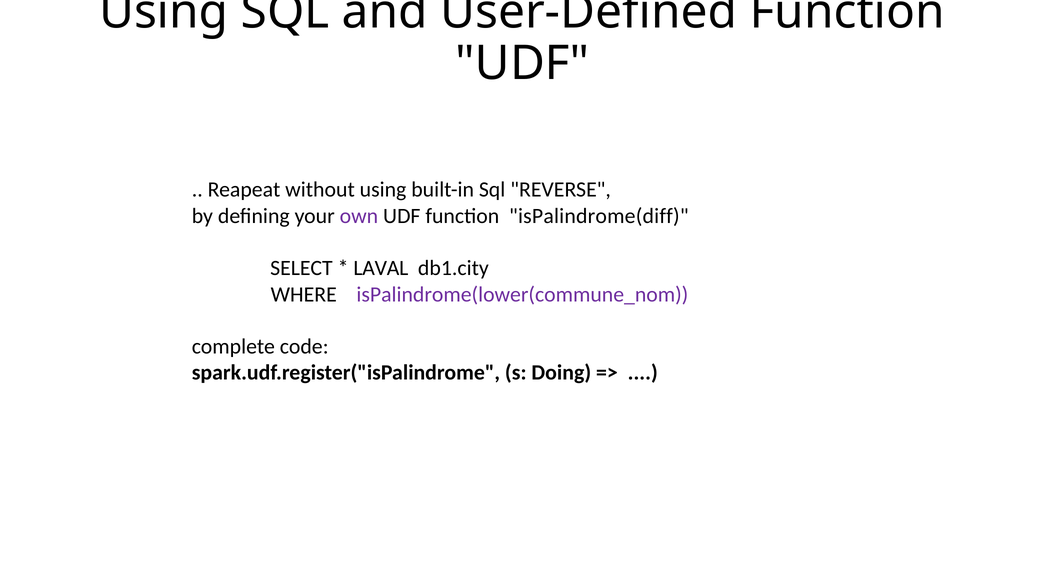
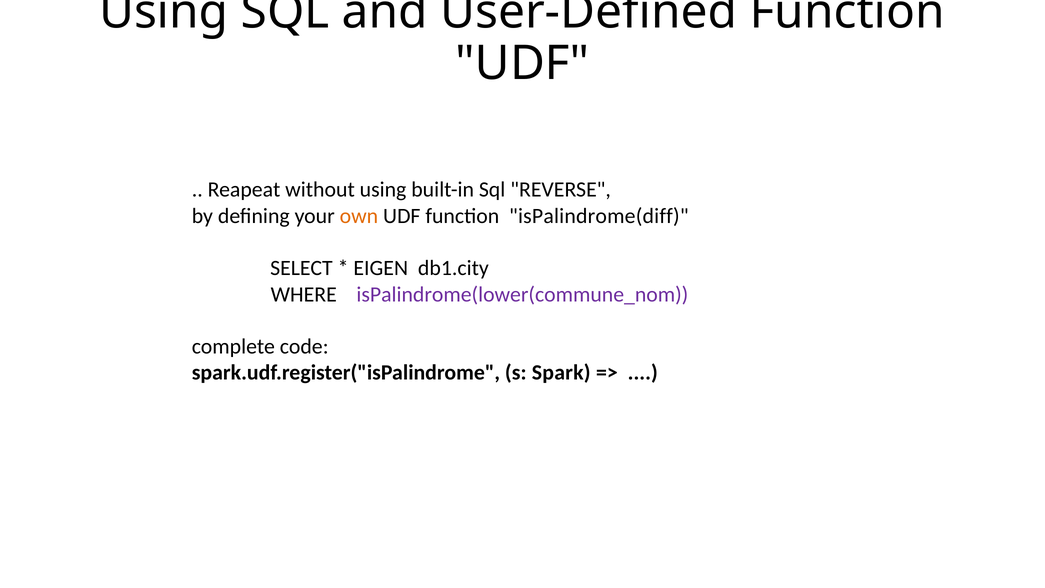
own colour: purple -> orange (359, 216)
LAVAL: LAVAL -> EIGEN (381, 268)
Doing: Doing -> Spark (561, 373)
